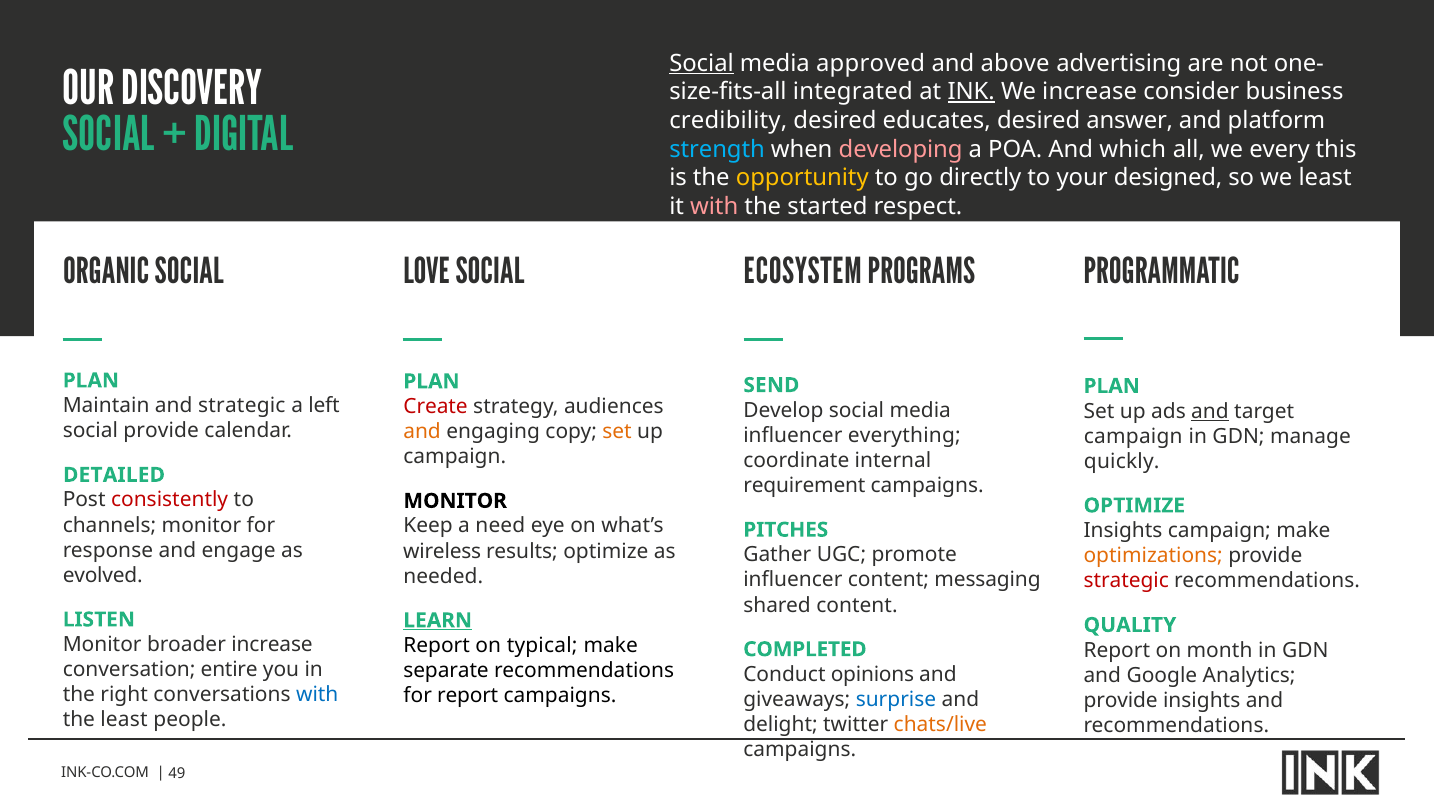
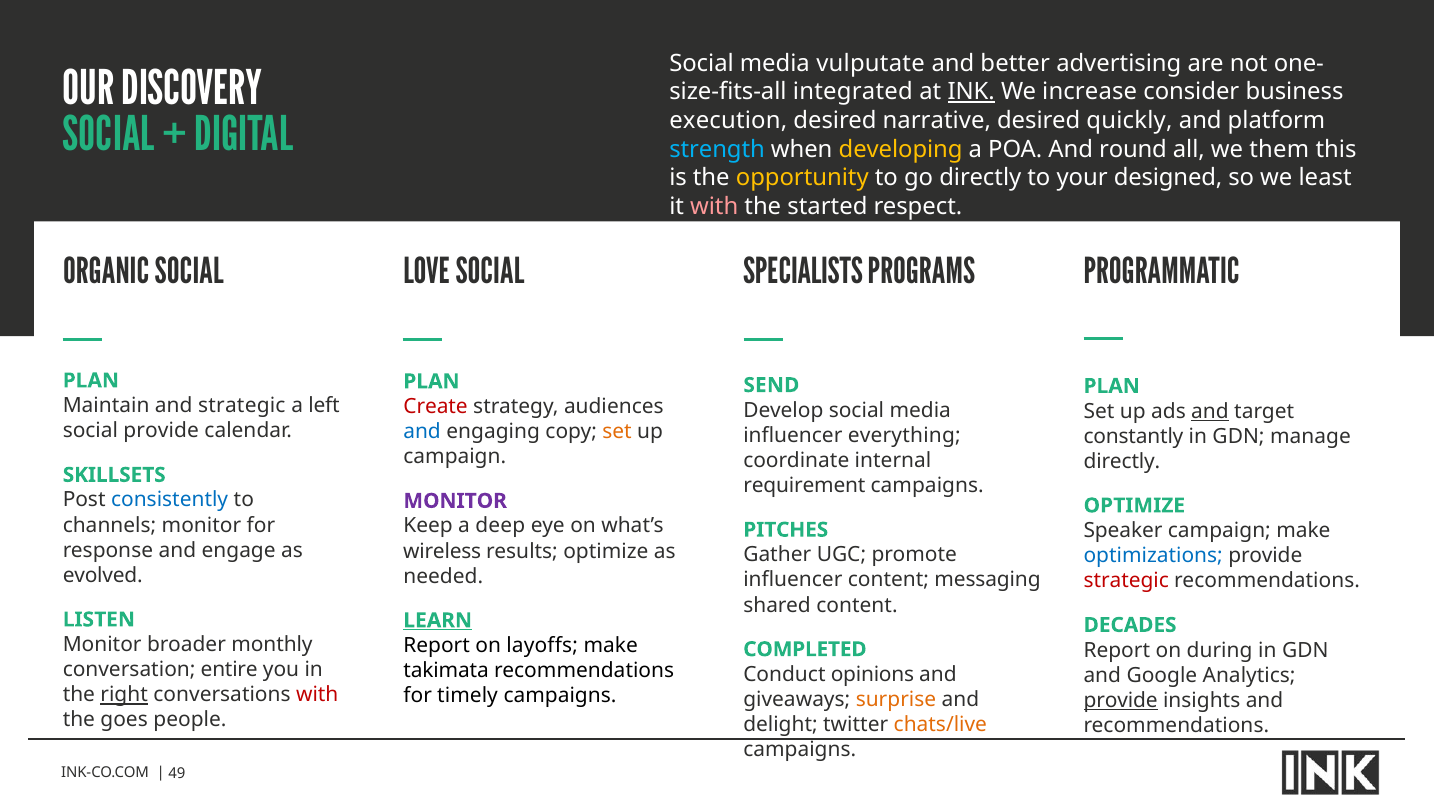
Social underline: present -> none (702, 63)
approved: approved -> vulputate (871, 63)
above: above -> better (1015, 63)
credibility: credibility -> execution (728, 120)
educates: educates -> narrative (937, 120)
answer: answer -> quickly (1129, 120)
developing colour: pink -> yellow (901, 149)
which: which -> round (1133, 149)
every: every -> them (1279, 149)
ECOSYSTEM: ECOSYSTEM -> SPECIALISTS (803, 272)
and colour: orange -> blue (422, 431)
campaign: campaign -> constantly (1133, 436)
quickly: quickly -> directly (1122, 461)
DETAILED: DETAILED -> SKILLSETS (114, 475)
consistently colour: red -> blue (170, 500)
MONITOR colour: black -> purple (455, 501)
need: need -> deep (500, 526)
Insights: Insights -> Speaker (1123, 530)
optimizations colour: orange -> blue (1153, 556)
QUALITY: QUALITY -> DECADES (1130, 625)
broader increase: increase -> monthly (272, 644)
typical: typical -> layoffs (542, 645)
month: month -> during (1220, 650)
separate: separate -> takimata (446, 670)
right underline: none -> present (124, 695)
with colour: blue -> red (317, 695)
for report: report -> timely (468, 695)
surprise colour: blue -> orange (896, 699)
provide underline: none -> present (1121, 700)
the least: least -> goes (124, 720)
